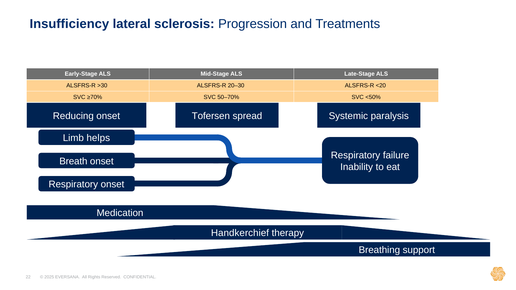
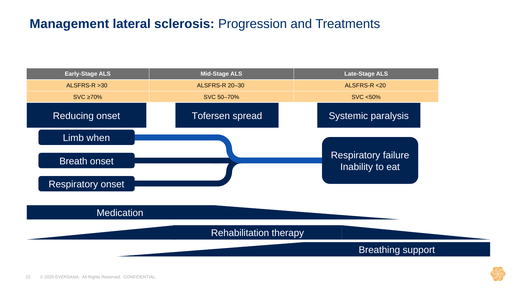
Insufficiency: Insufficiency -> Management (69, 24)
helps: helps -> when (98, 138)
Handkerchief: Handkerchief -> Rehabilitation (240, 233)
